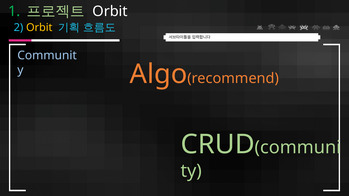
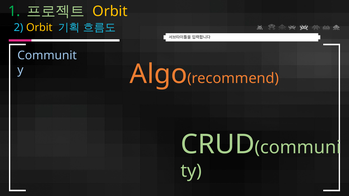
Orbit colour: white -> yellow (110, 11)
